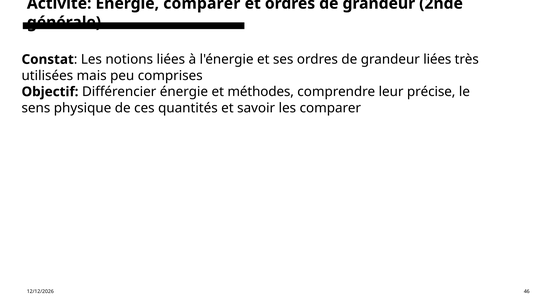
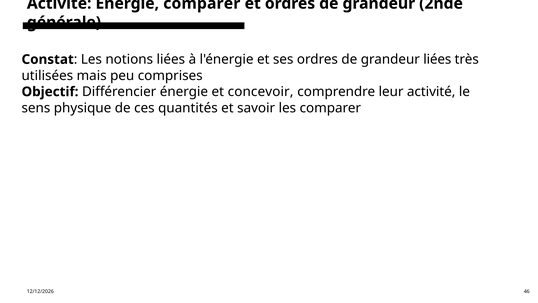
méthodes: méthodes -> concevoir (261, 92)
leur précise: précise -> activité (431, 92)
